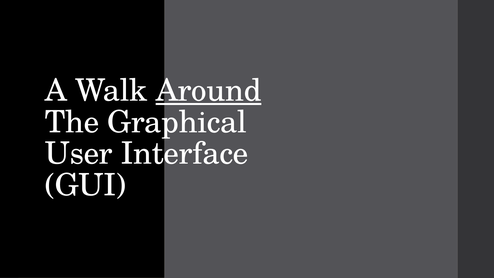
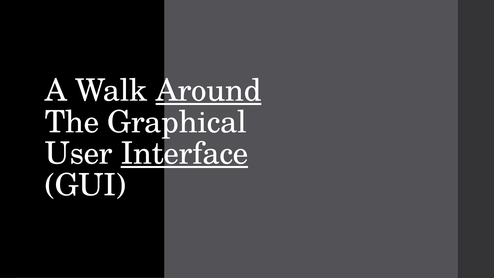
Interface underline: none -> present (185, 154)
